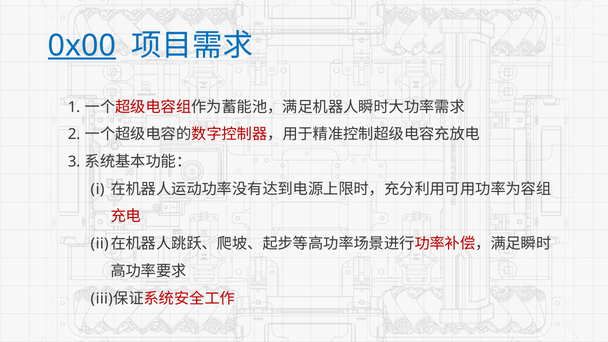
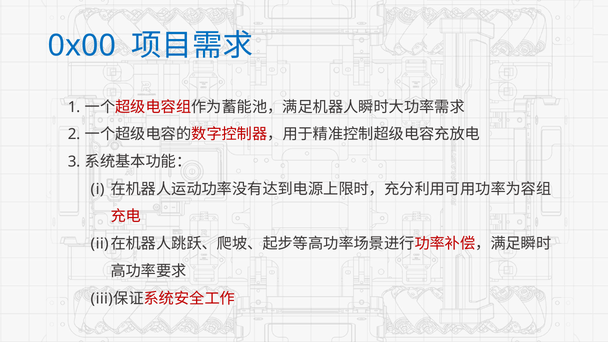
0x00 underline: present -> none (82, 46)
